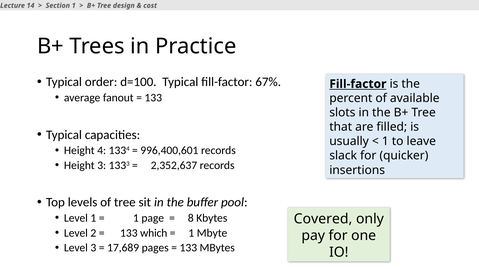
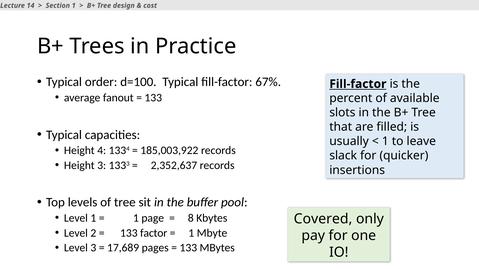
996,400,601: 996,400,601 -> 185,003,922 (169, 151)
which: which -> factor (154, 233)
